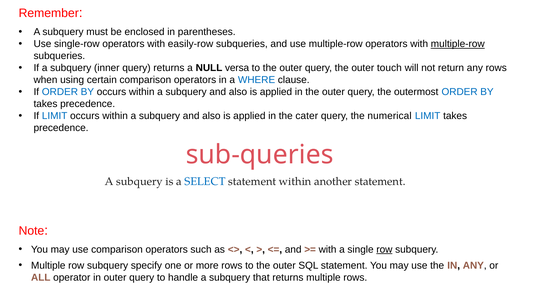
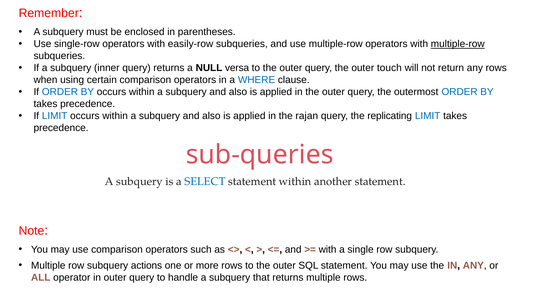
cater: cater -> rajan (307, 116)
numerical: numerical -> replicating (390, 116)
row underline: present -> none (384, 249)
specify: specify -> actions (146, 265)
